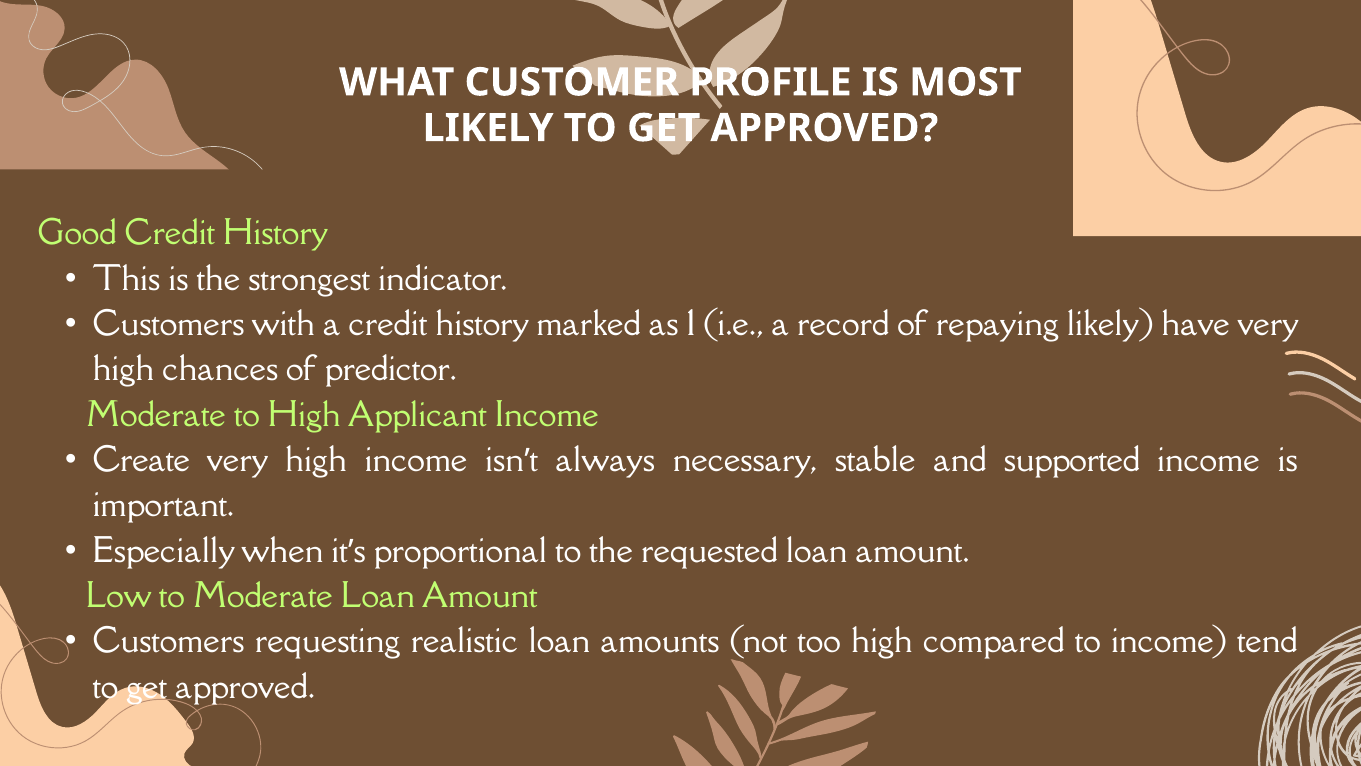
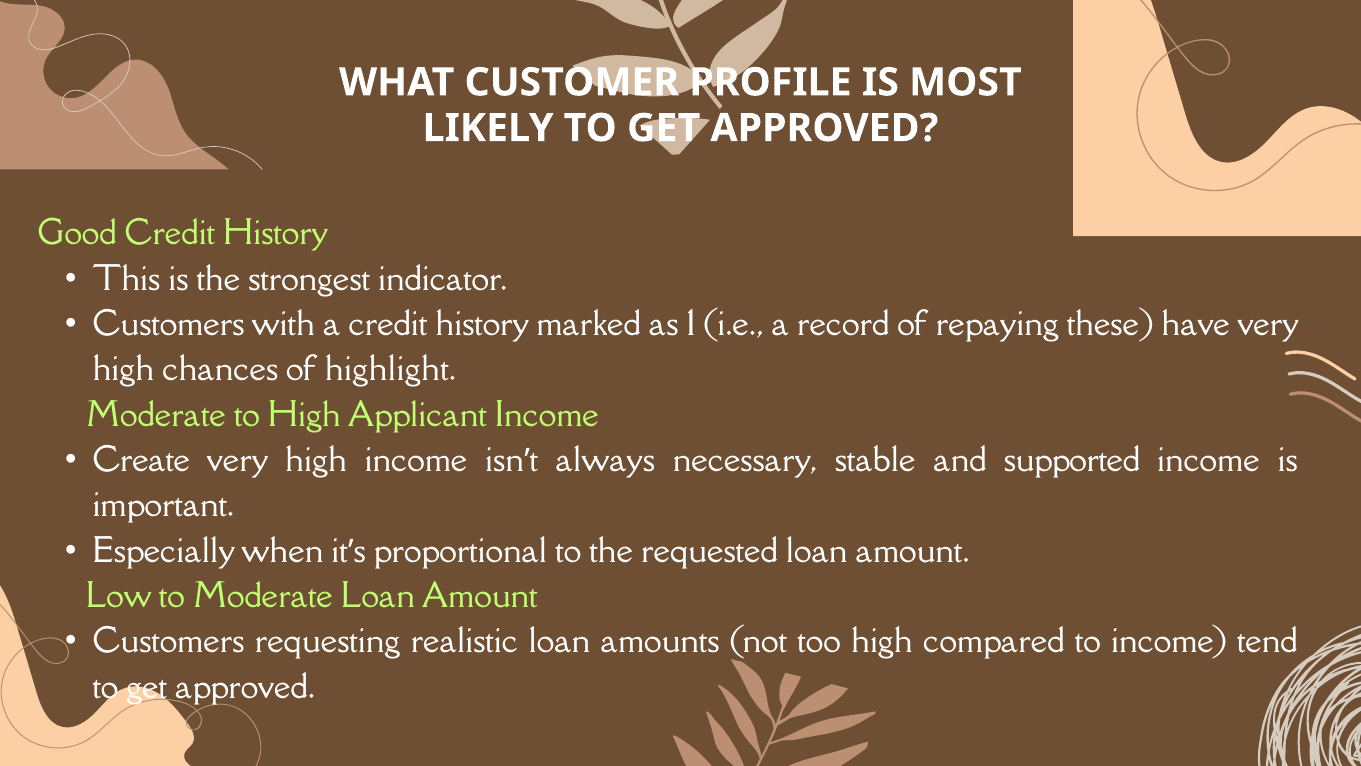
repaying likely: likely -> these (1110, 325)
predictor: predictor -> highlight (390, 370)
